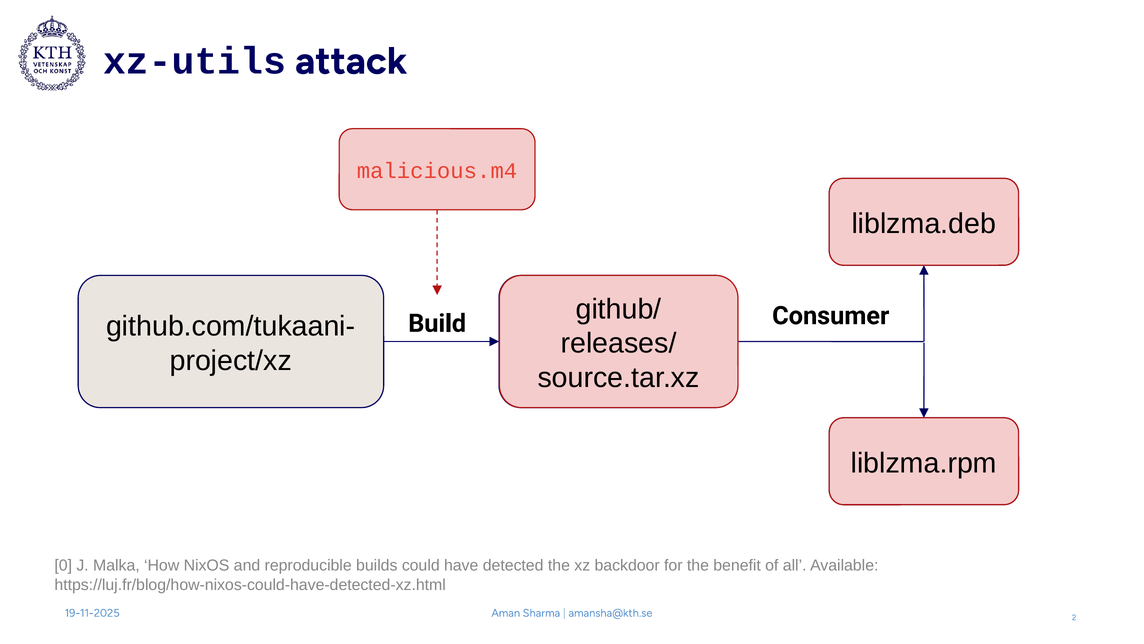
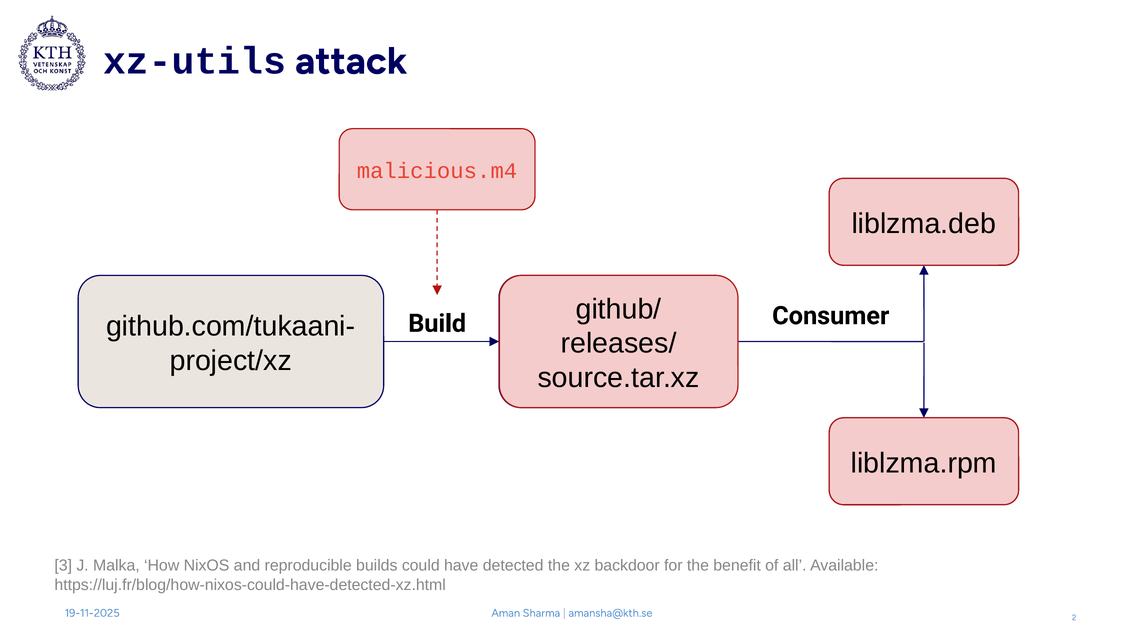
0: 0 -> 3 (63, 565)
